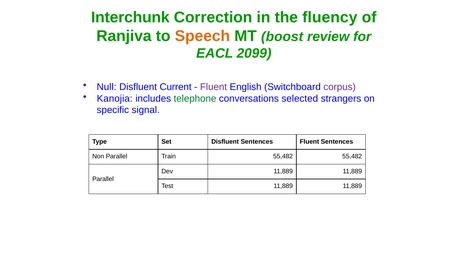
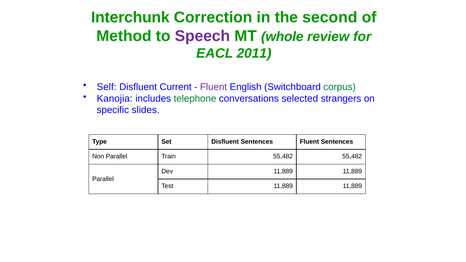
fluency: fluency -> second (330, 18)
Ranjiva: Ranjiva -> Method (124, 36)
Speech colour: orange -> purple (202, 36)
boost: boost -> whole (282, 37)
2099: 2099 -> 2011 (254, 54)
Null: Null -> Self (107, 87)
corpus colour: purple -> green (340, 87)
signal: signal -> slides (146, 110)
